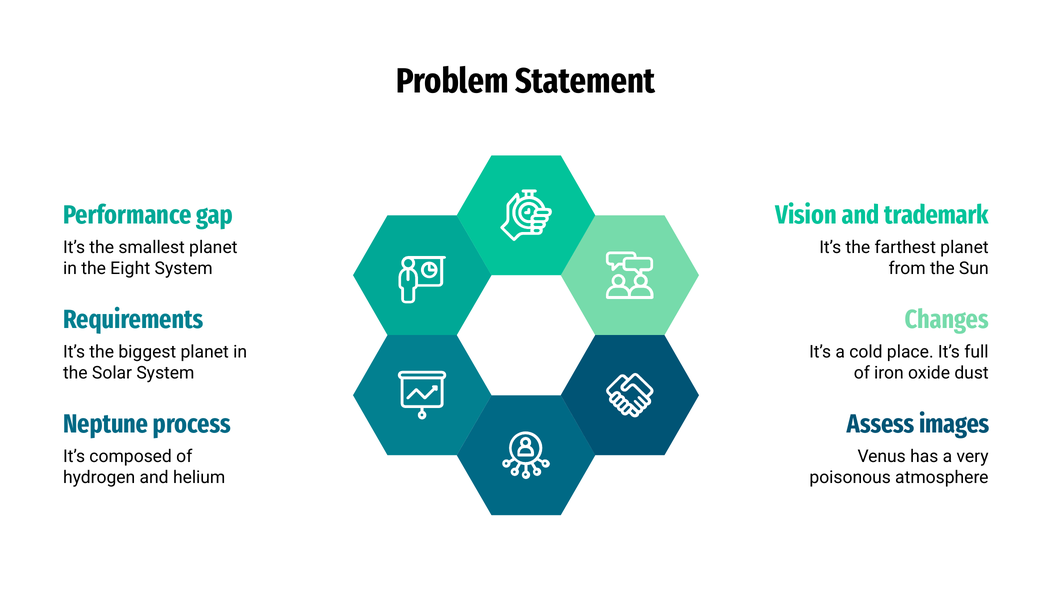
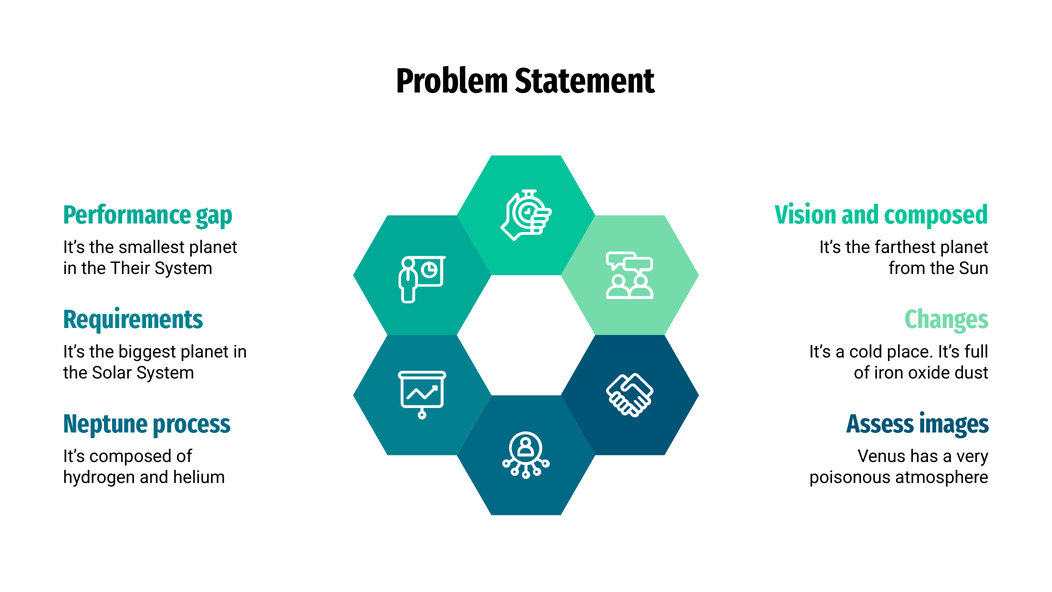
and trademark: trademark -> composed (936, 215)
Eight: Eight -> Their (130, 268)
